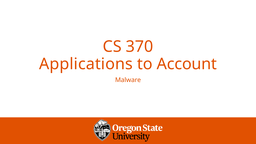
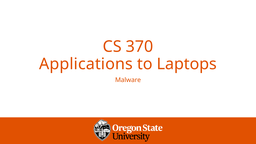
Account: Account -> Laptops (187, 64)
